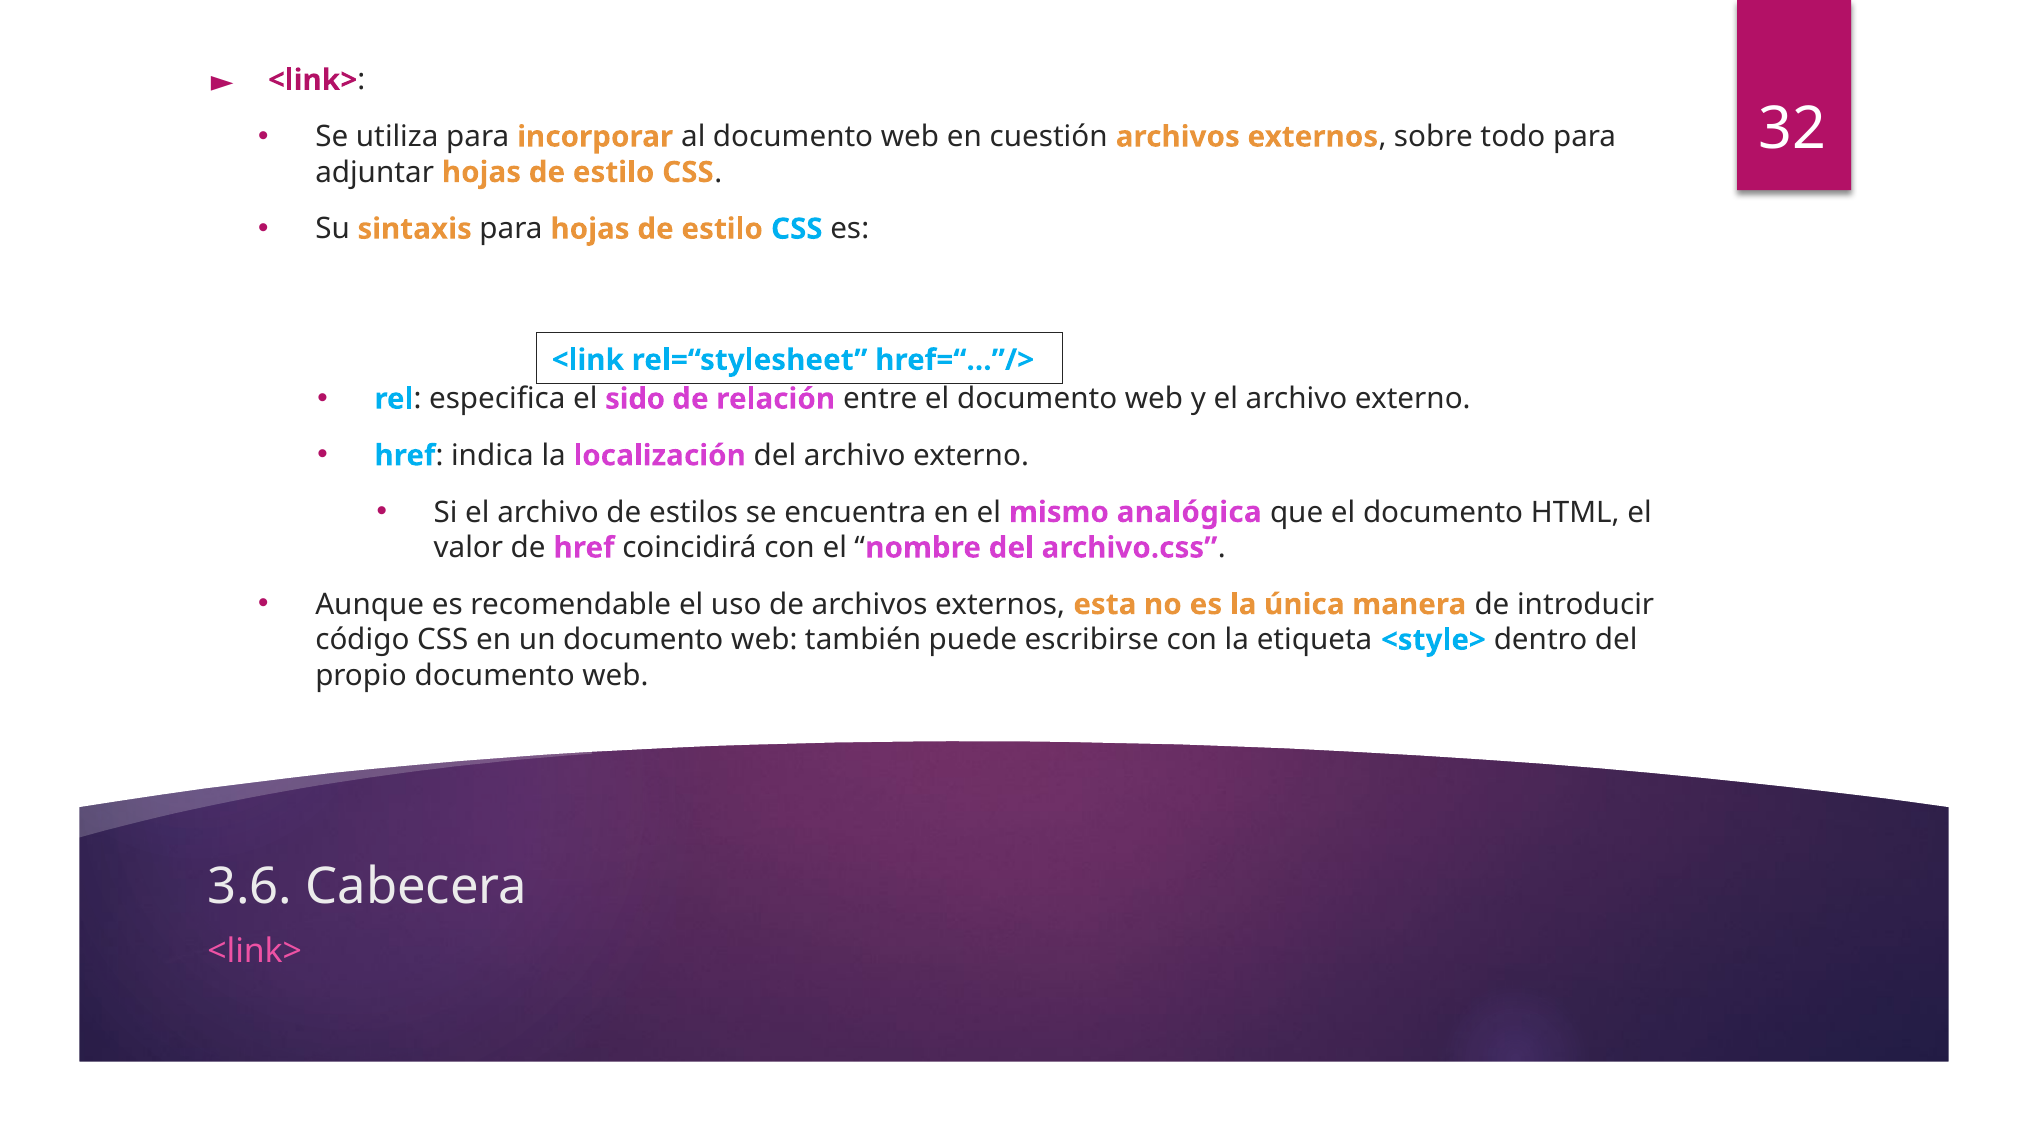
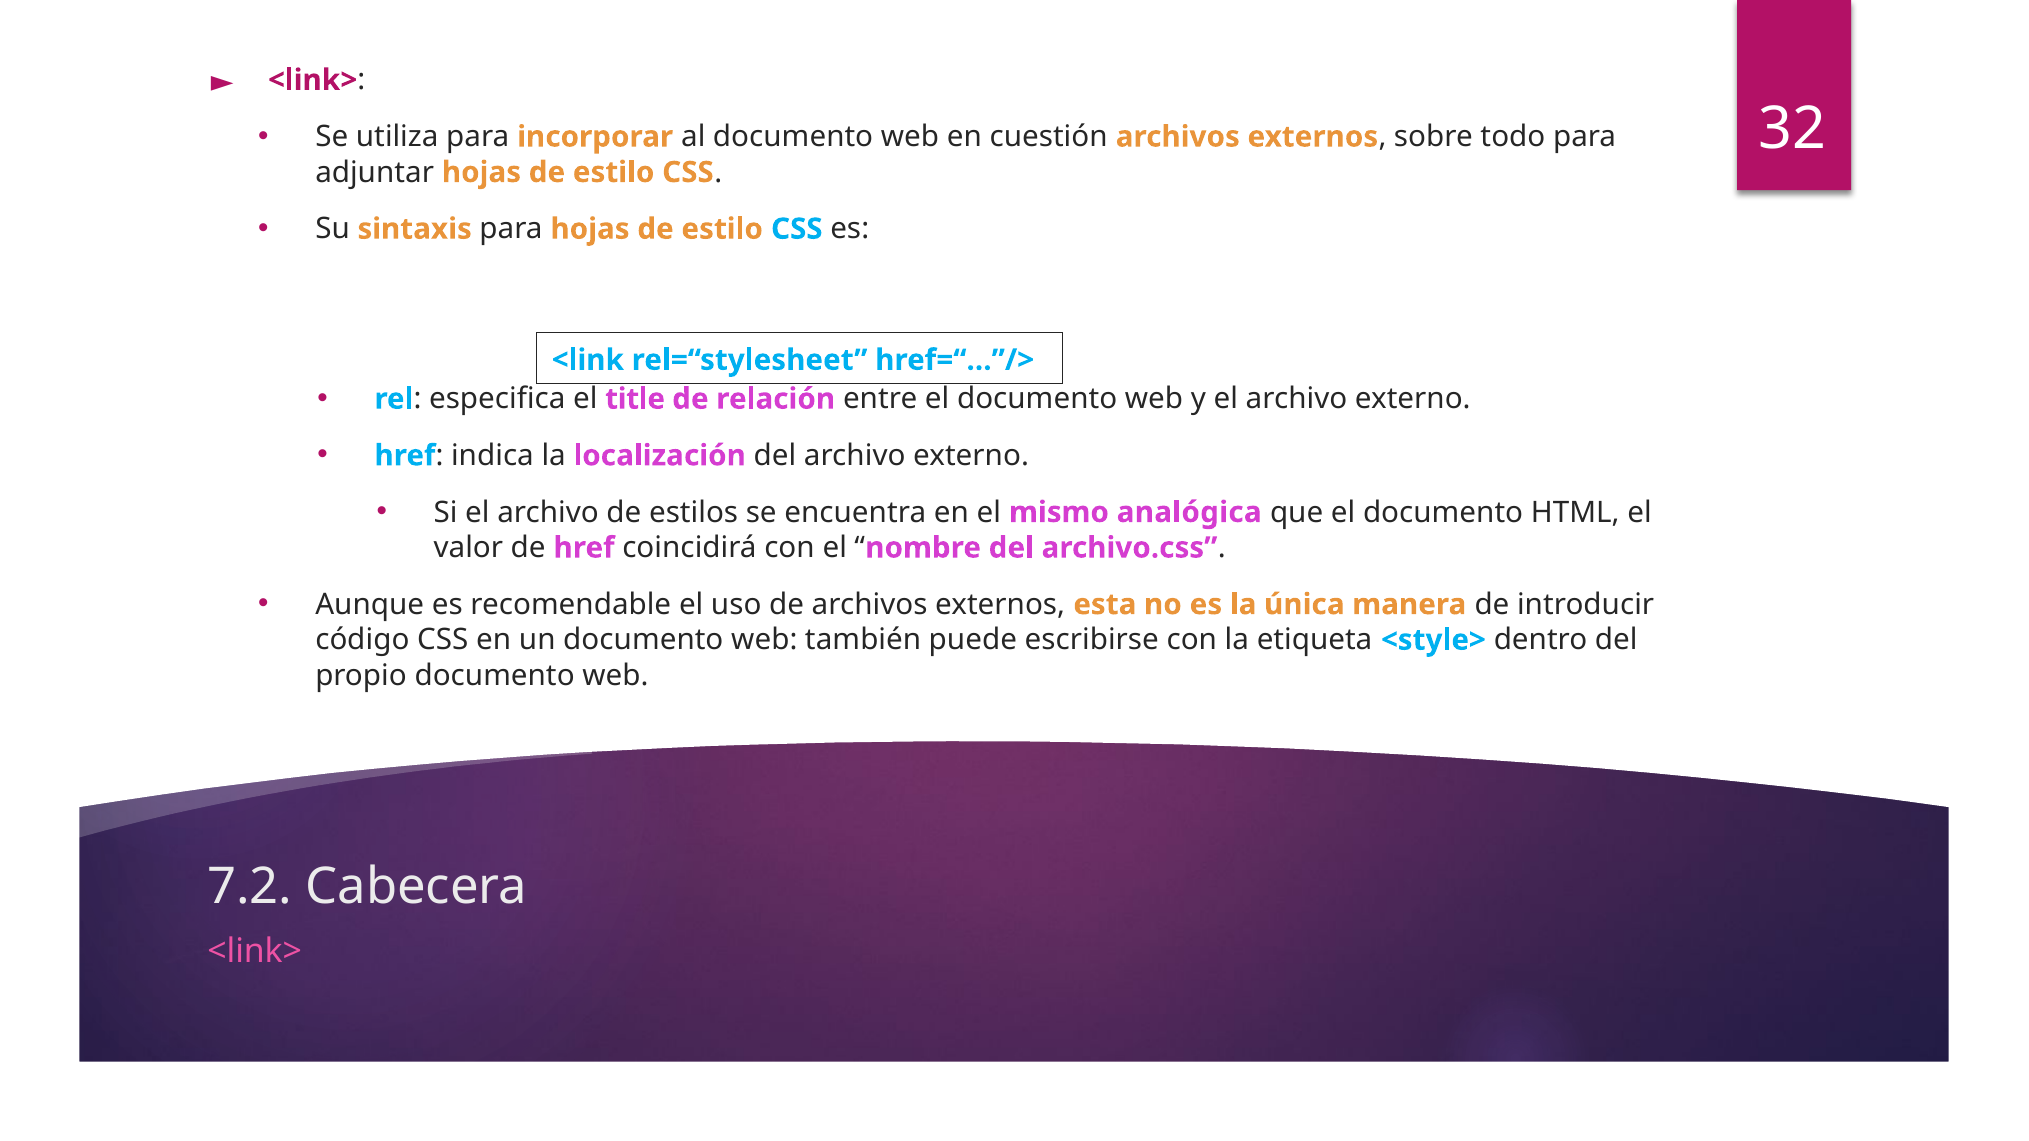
sido: sido -> title (635, 399)
3.6: 3.6 -> 7.2 (250, 887)
